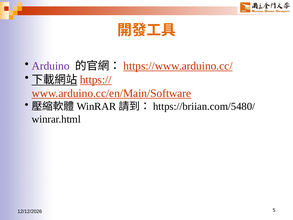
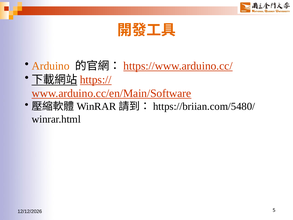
Arduino colour: purple -> orange (51, 66)
